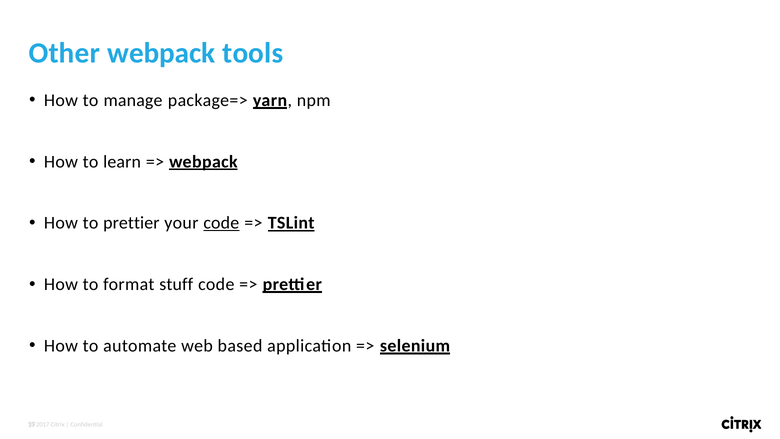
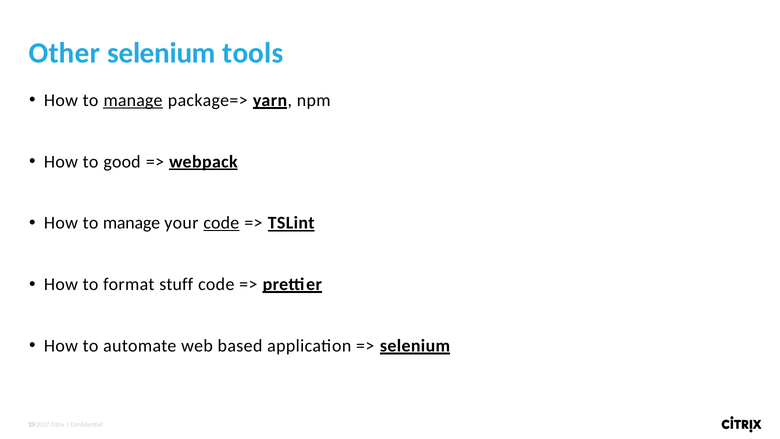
Other webpack: webpack -> selenium (161, 53)
manage underline: none -> present (133, 100)
learn: learn -> good (122, 162)
prettier: prettier -> manage (131, 223)
